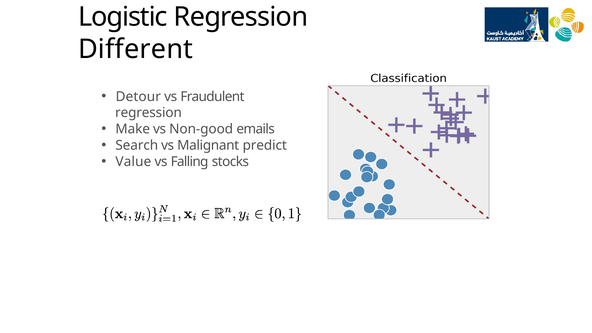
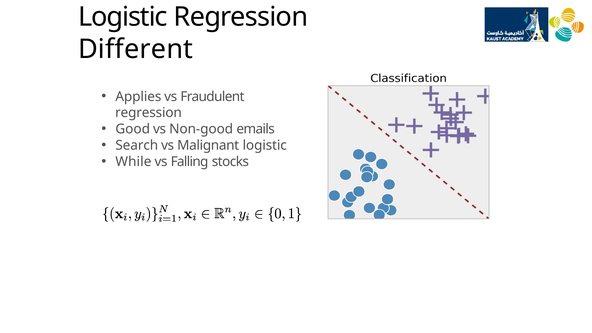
Detour: Detour -> Applies (138, 97)
Make: Make -> Good (133, 129)
Malignant predict: predict -> logistic (265, 146)
Value: Value -> While (133, 162)
